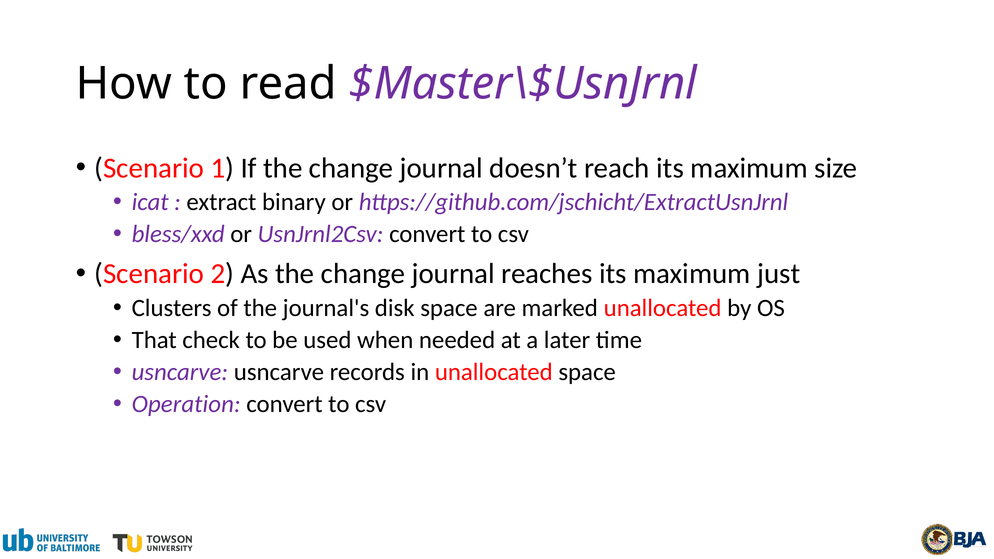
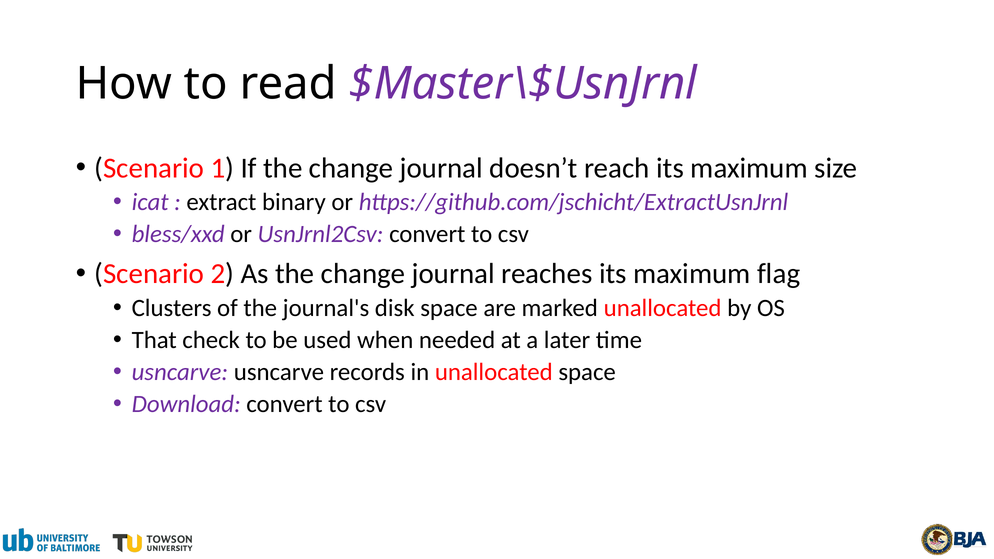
just: just -> flag (779, 274)
Operation: Operation -> Download (186, 404)
